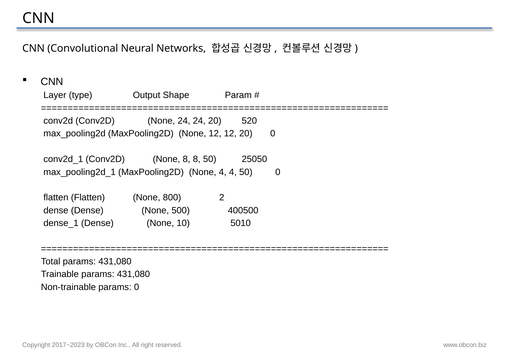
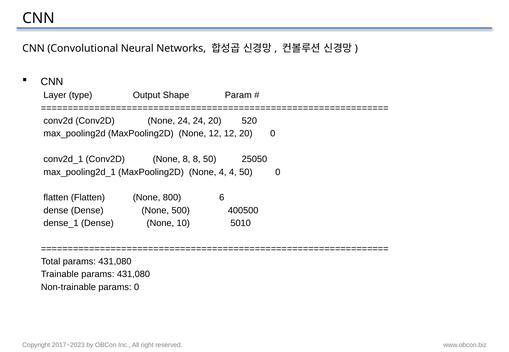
2: 2 -> 6 (222, 198)
